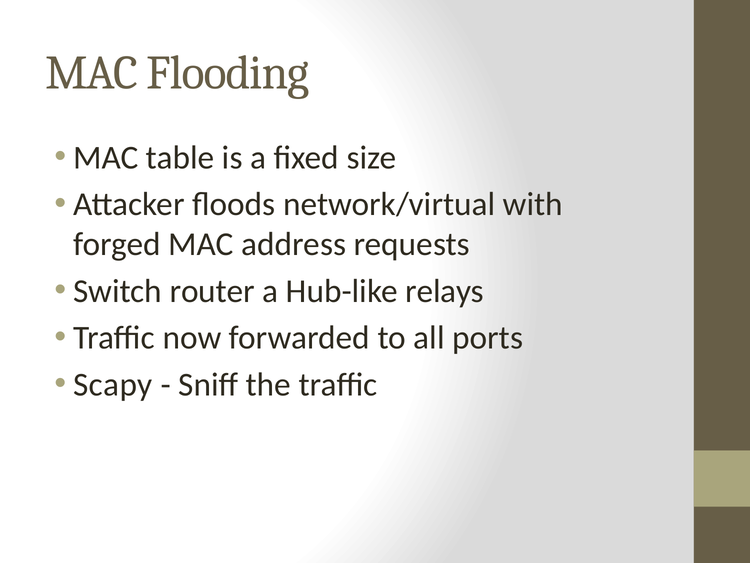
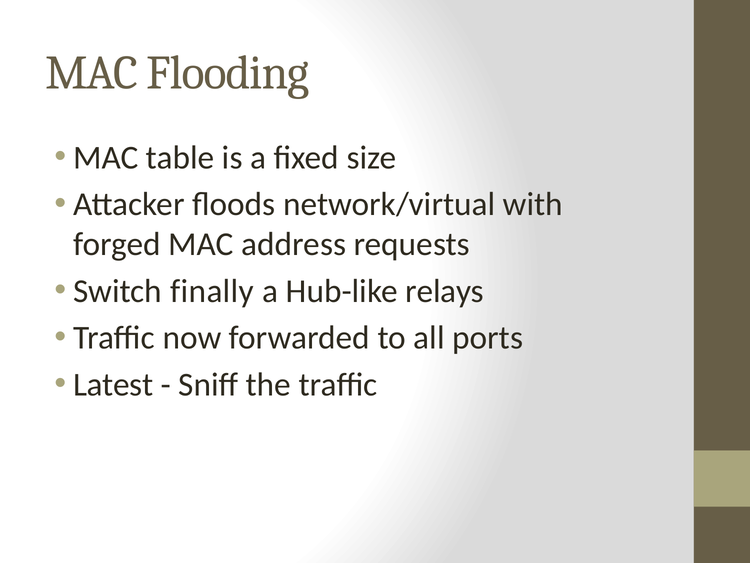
router: router -> finally (212, 291)
Scapy: Scapy -> Latest (113, 384)
